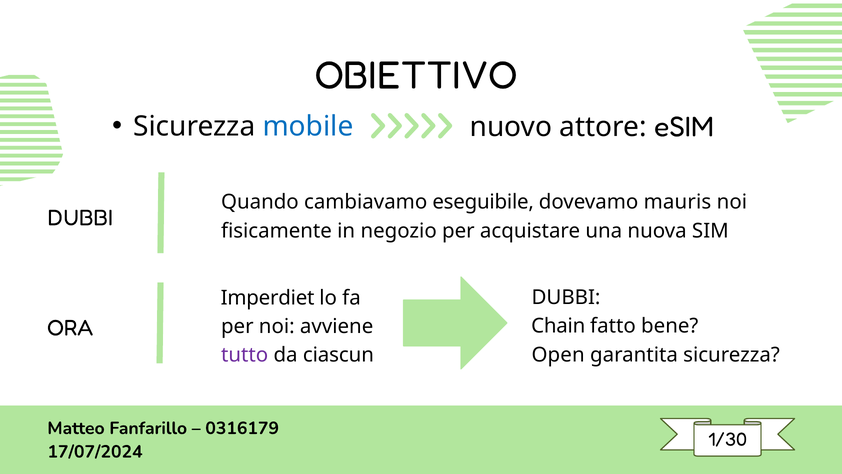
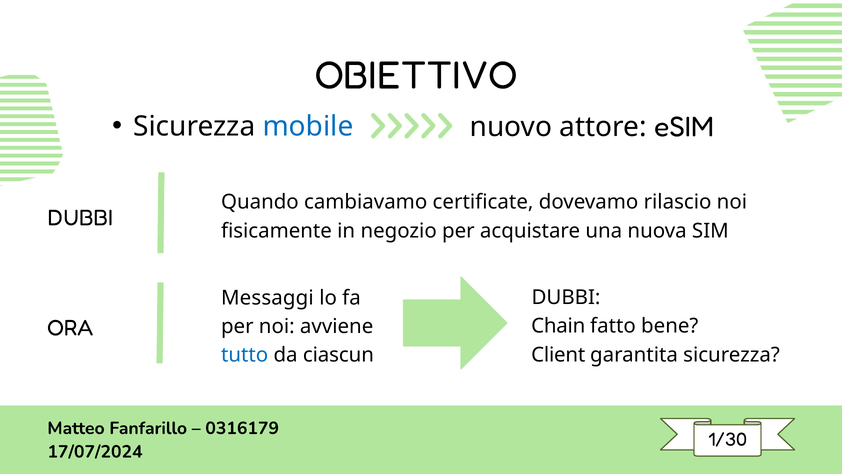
eseguibile: eseguibile -> certificate (483, 202)
mauris: mauris -> rilascio (678, 202)
Imperdiet: Imperdiet -> Messaggi (267, 298)
Open: Open -> Client (558, 355)
tutto colour: purple -> blue (245, 355)
